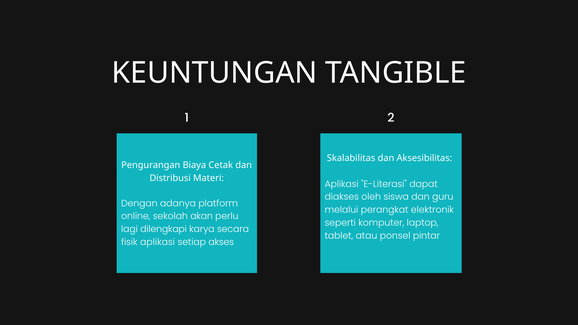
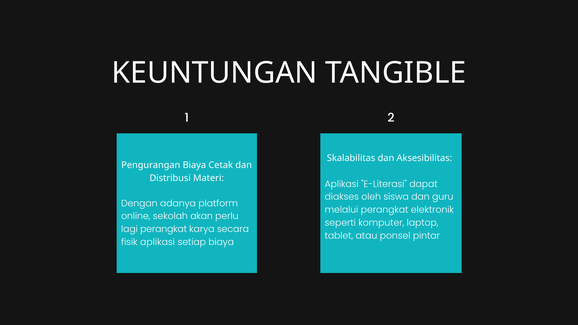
lagi dilengkapi: dilengkapi -> perangkat (164, 229)
setiap akses: akses -> biaya (221, 242)
